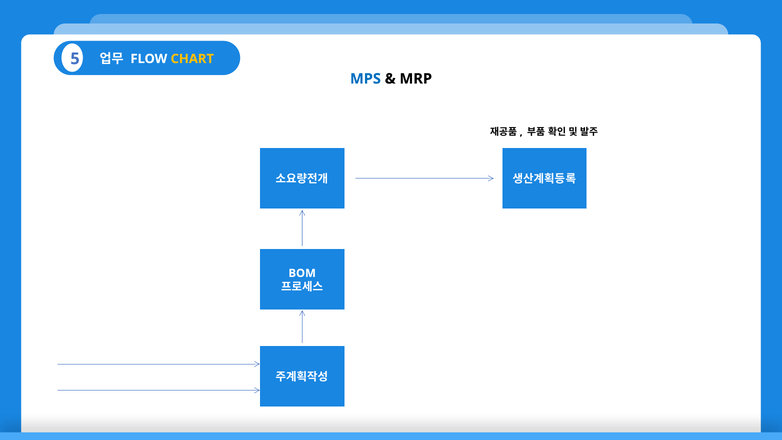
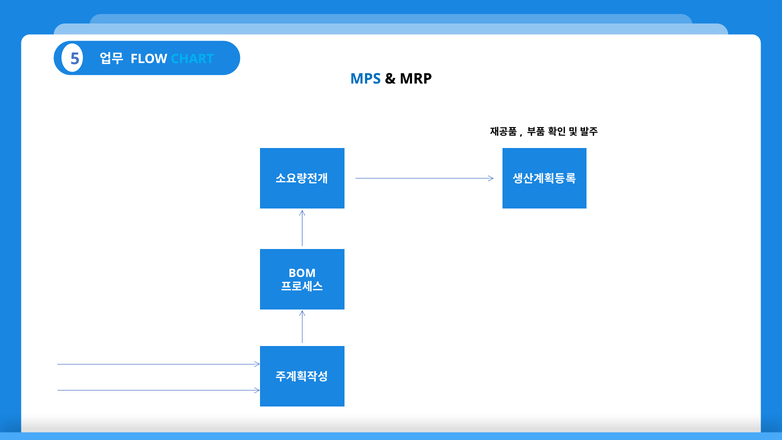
CHART colour: yellow -> light blue (192, 59)
